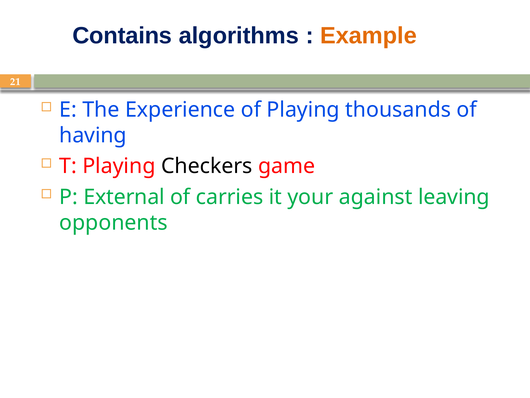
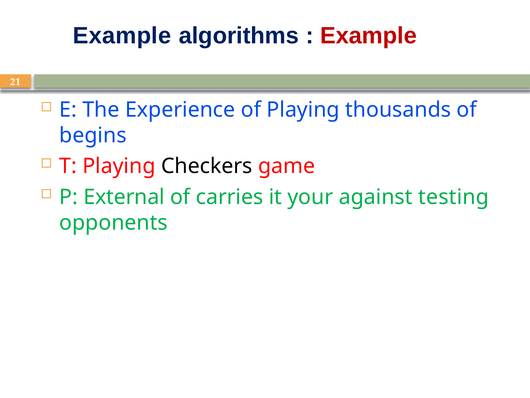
Contains: Contains -> Example (122, 36)
Example colour: orange -> red (368, 36)
having: having -> begins (93, 135)
leaving: leaving -> testing (454, 197)
